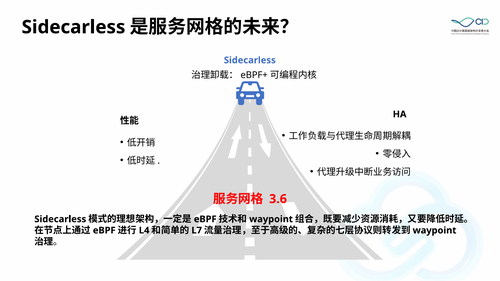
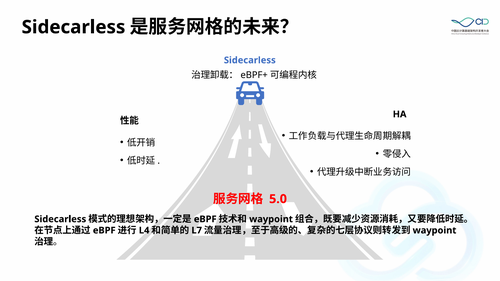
3.6: 3.6 -> 5.0 (278, 199)
